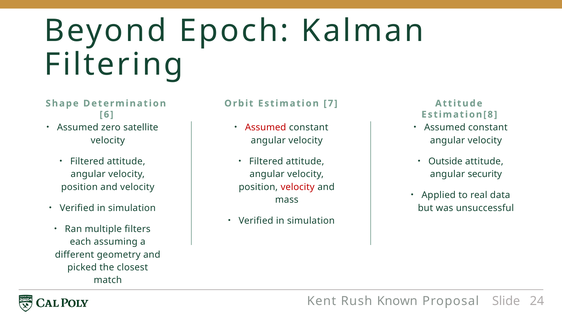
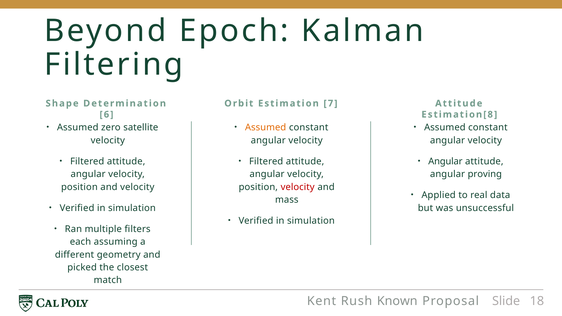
Assumed colour: red -> orange (266, 128)
Outside: Outside -> Angular (445, 161)
security: security -> proving (485, 174)
24: 24 -> 18 (537, 301)
